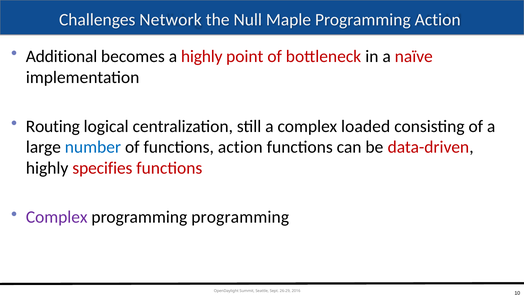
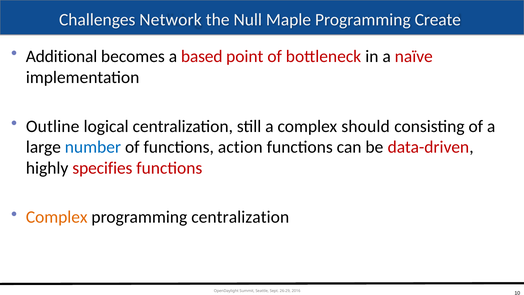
Programming Action: Action -> Create (438, 20)
a highly: highly -> based (202, 56)
Routing: Routing -> Outline (53, 126)
loaded: loaded -> should (366, 126)
Complex colour: purple -> orange (57, 217)
programming programming: programming -> centralization (240, 217)
